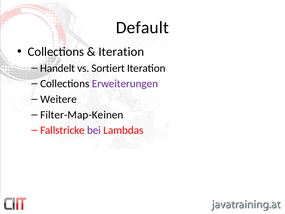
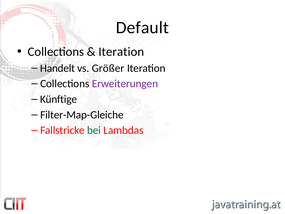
Sortiert: Sortiert -> Größer (108, 68)
Weitere: Weitere -> Künftige (59, 99)
Filter-Map-Keinen: Filter-Map-Keinen -> Filter-Map-Gleiche (82, 115)
bei colour: purple -> green (94, 130)
